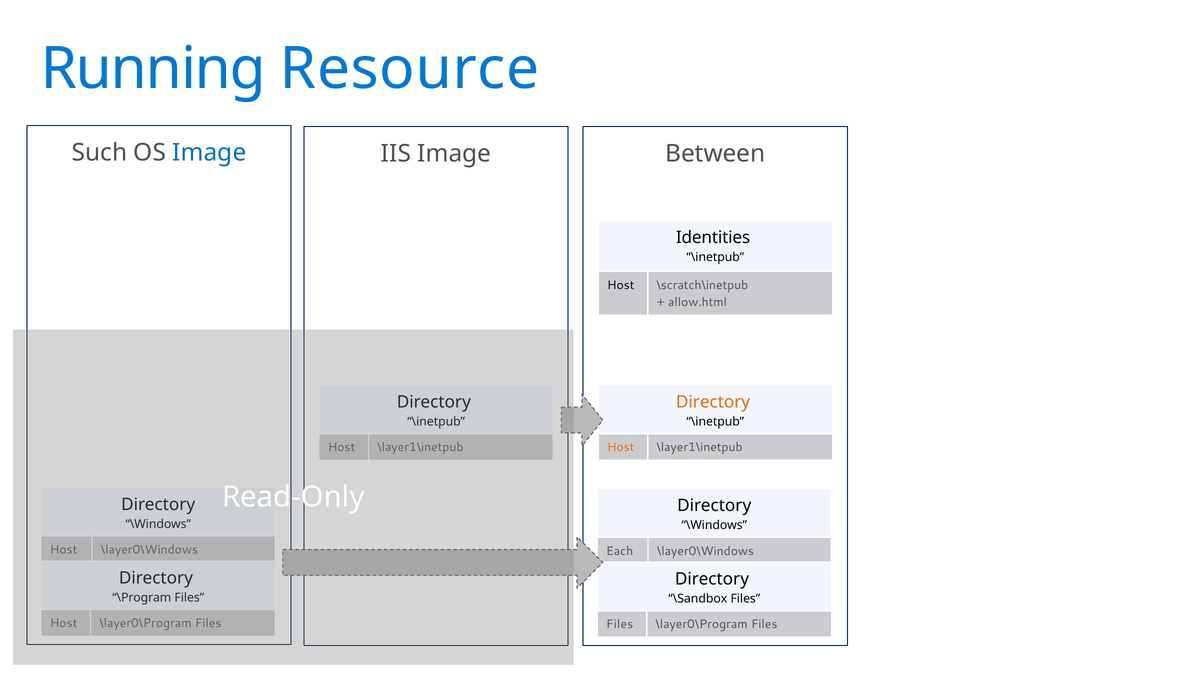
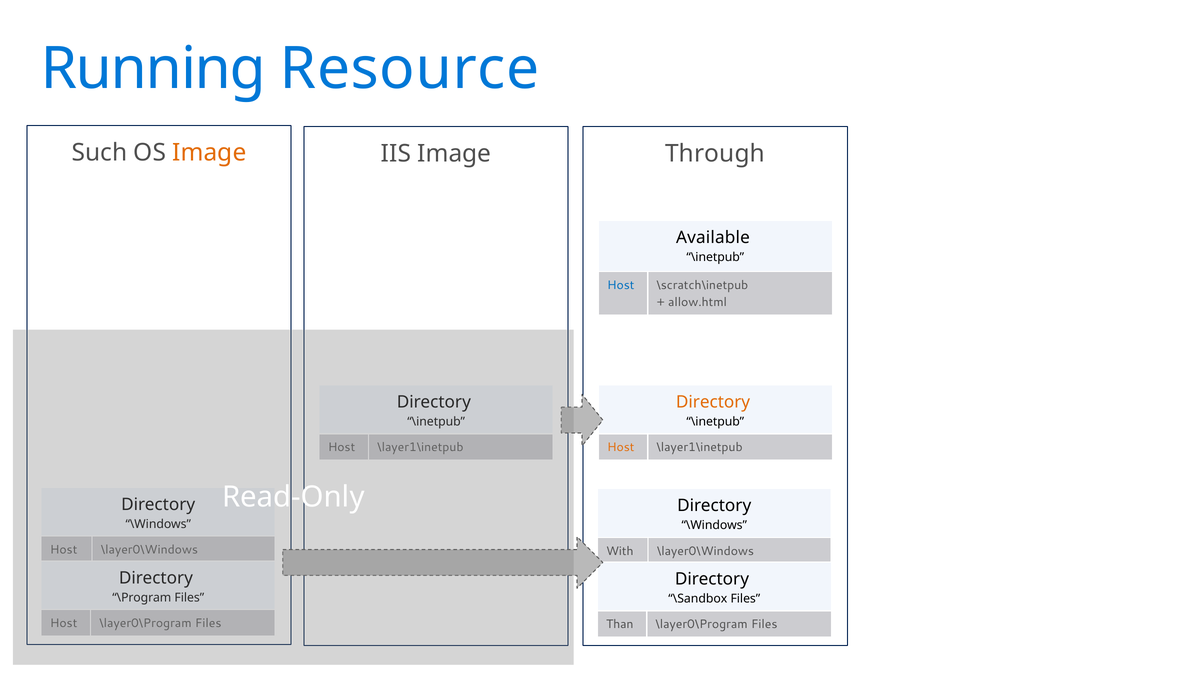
Image colour: blue -> orange (209, 153)
Between: Between -> Through (715, 154)
Identities: Identities -> Available (713, 238)
Host colour: black -> blue (621, 285)
Each: Each -> With (620, 551)
Files: Files -> Than (620, 625)
